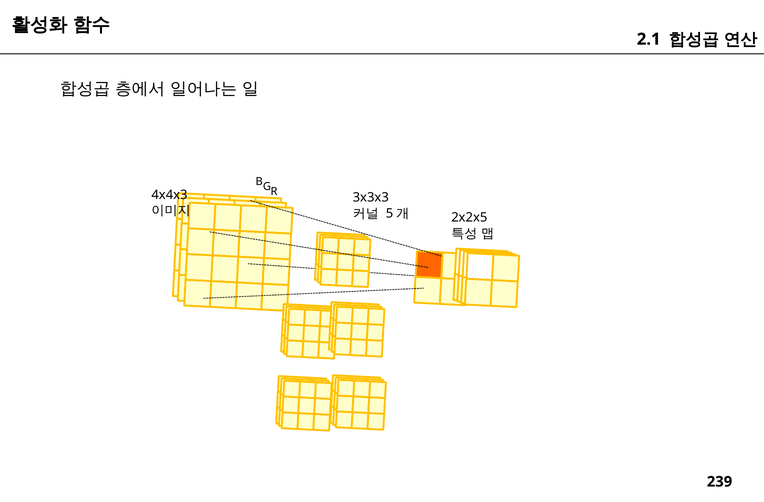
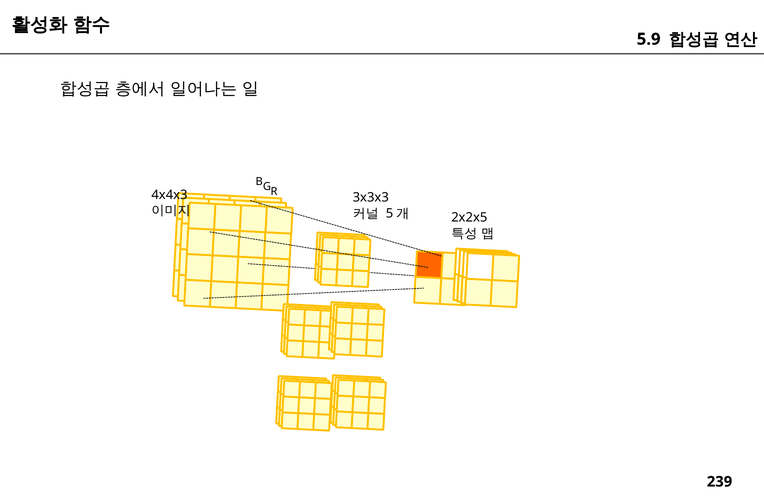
2.1: 2.1 -> 5.9 (649, 39)
